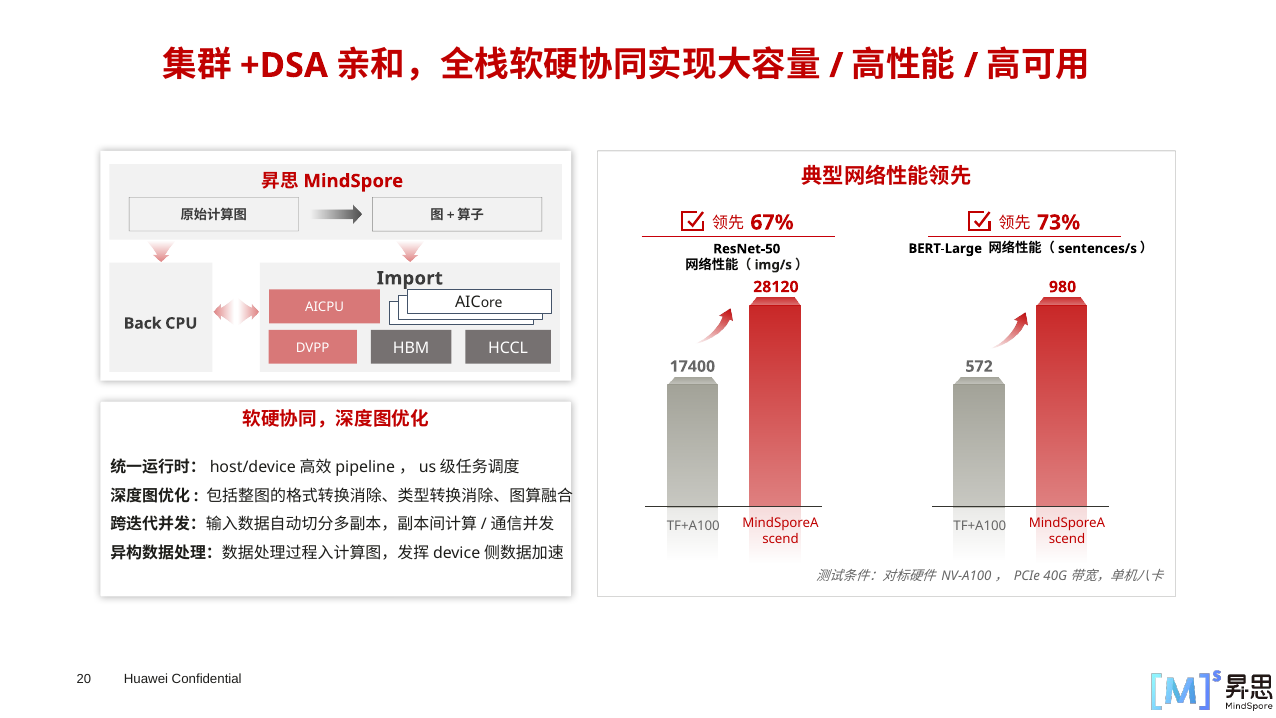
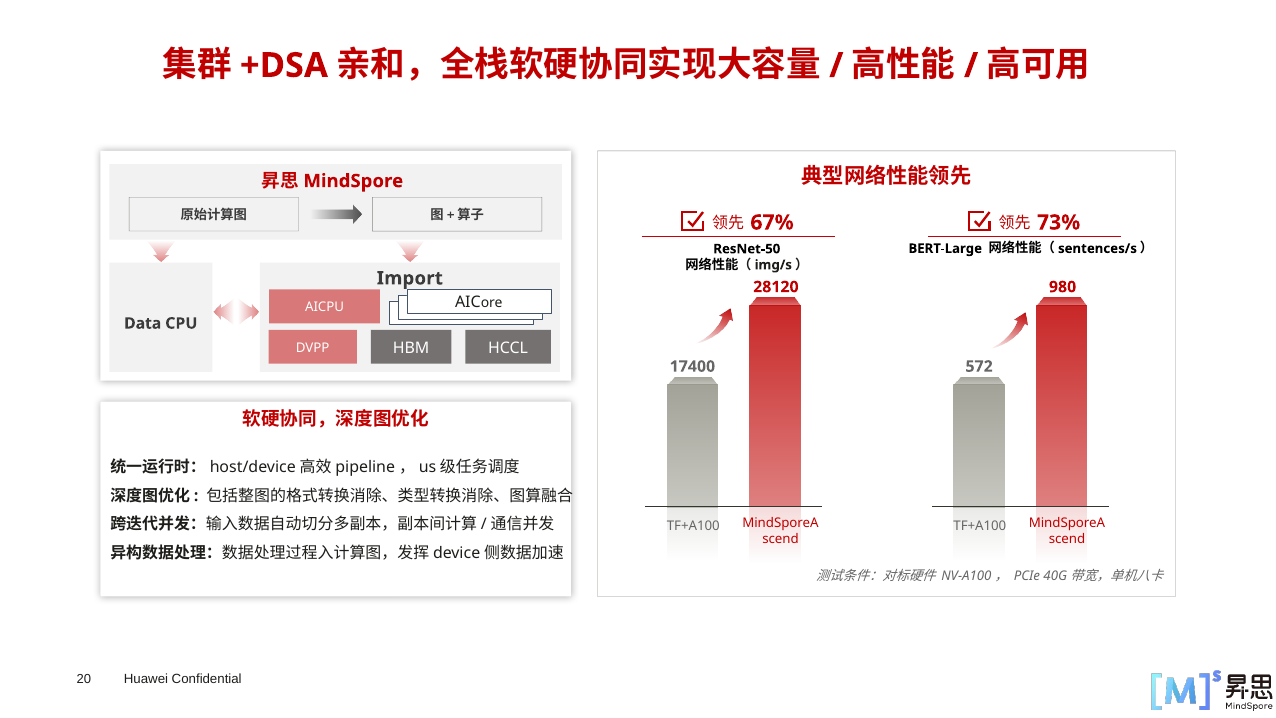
Back: Back -> Data (143, 323)
